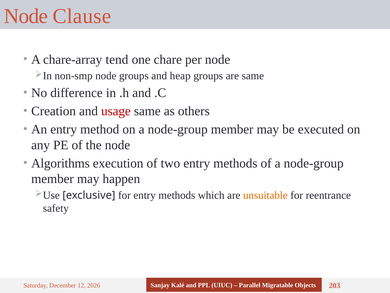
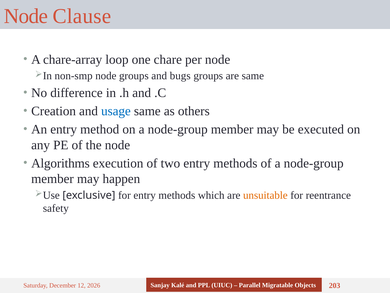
tend: tend -> loop (117, 59)
heap: heap -> bugs (180, 76)
usage colour: red -> blue (116, 111)
